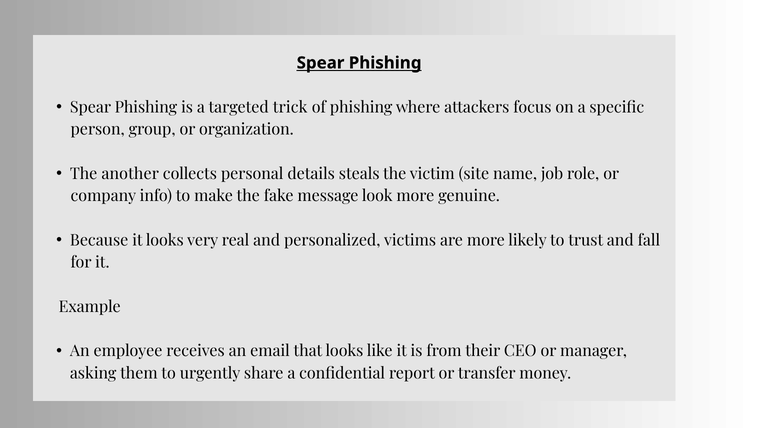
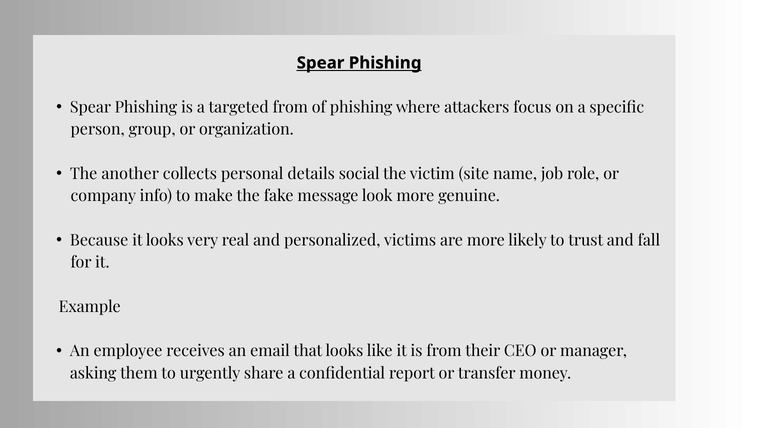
targeted trick: trick -> from (290, 107)
steals: steals -> social (359, 174)
